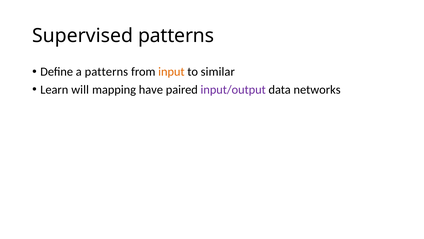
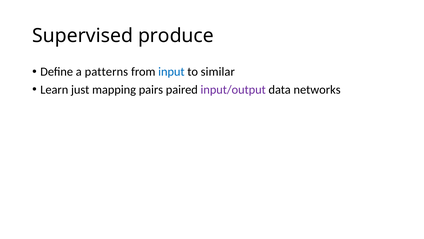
Supervised patterns: patterns -> produce (176, 36)
input colour: orange -> blue (171, 72)
will: will -> just (80, 89)
have: have -> pairs (151, 89)
